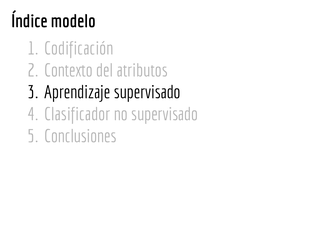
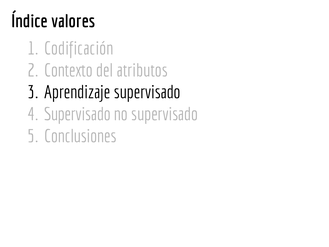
modelo: modelo -> valores (73, 21)
Clasificador: Clasificador -> Supervisado (77, 114)
